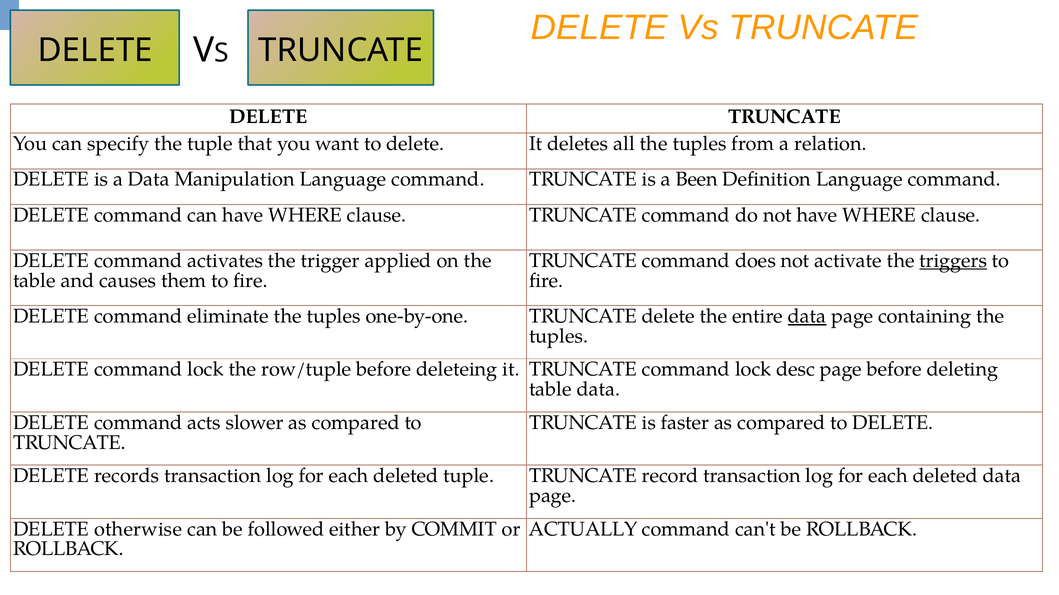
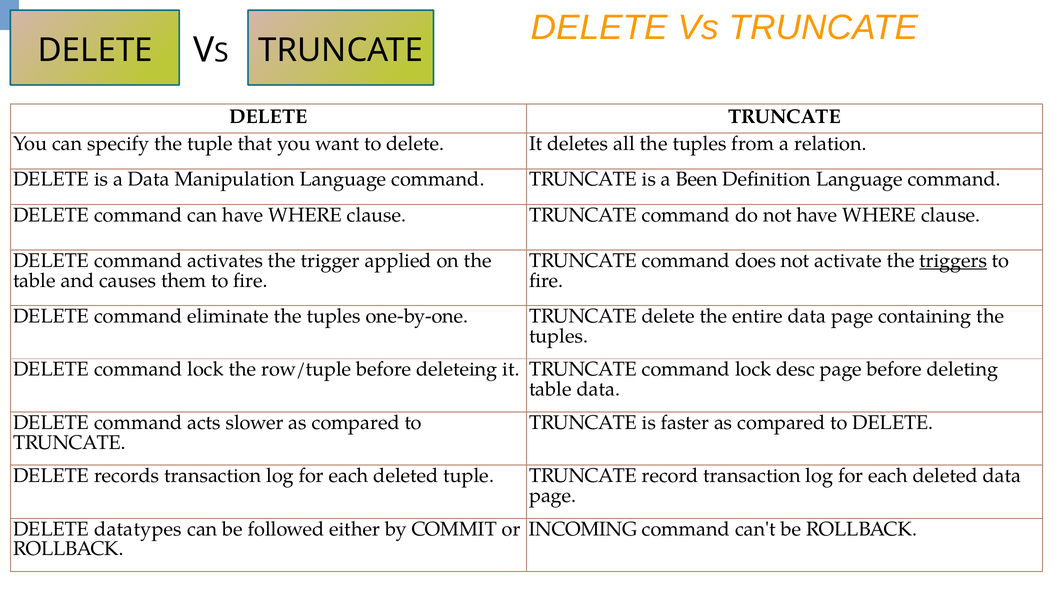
data underline: present -> none (807, 317)
otherwise: otherwise -> datatypes (138, 530)
ACTUALLY: ACTUALLY -> INCOMING (583, 530)
